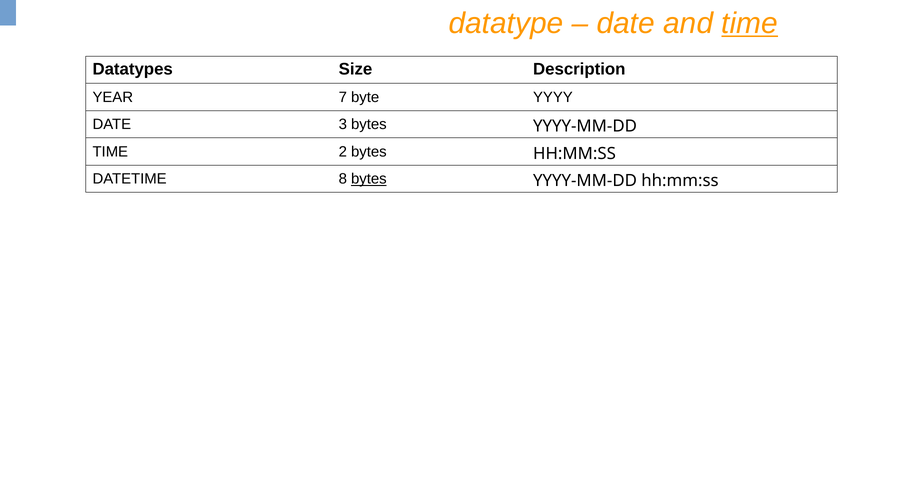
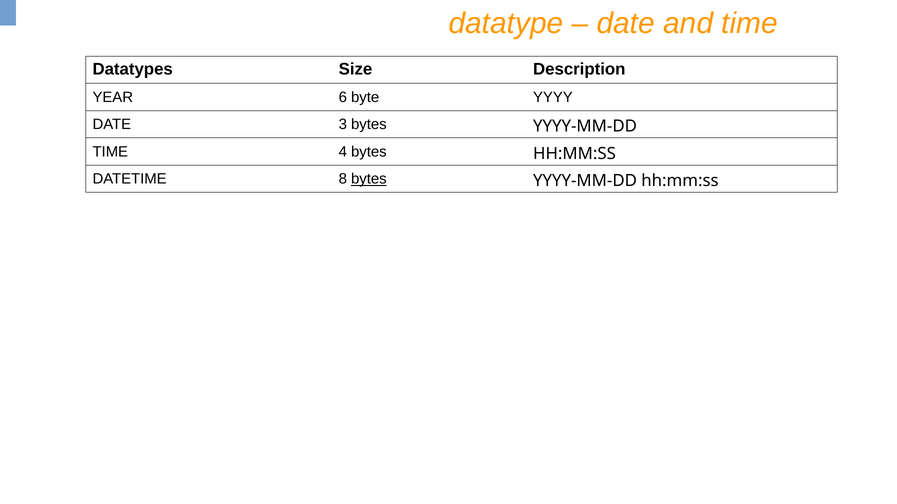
time underline: present -> none (750, 23)
7: 7 -> 6 (343, 97)
2: 2 -> 4 (343, 152)
